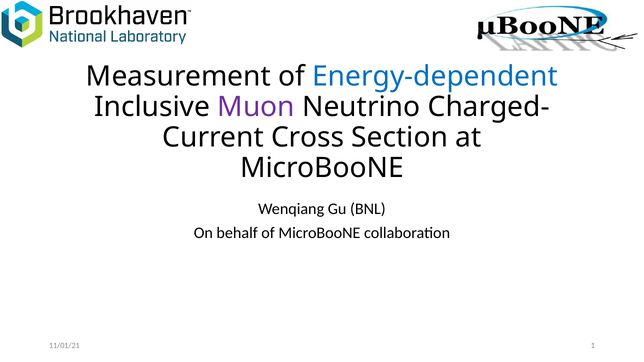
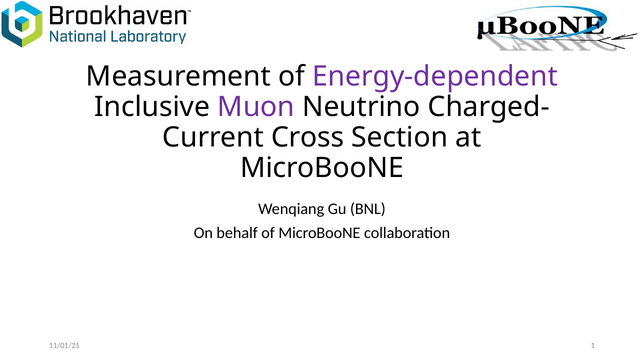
Energy-dependent colour: blue -> purple (435, 77)
